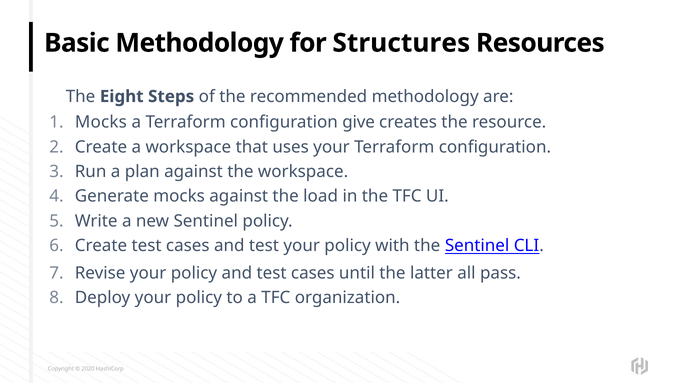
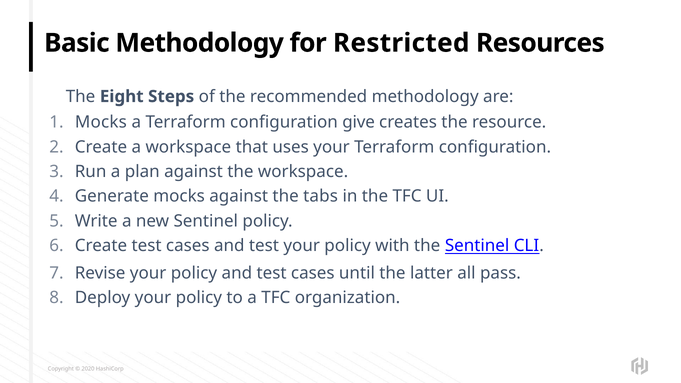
Structures: Structures -> Restricted (401, 43)
load: load -> tabs (321, 196)
